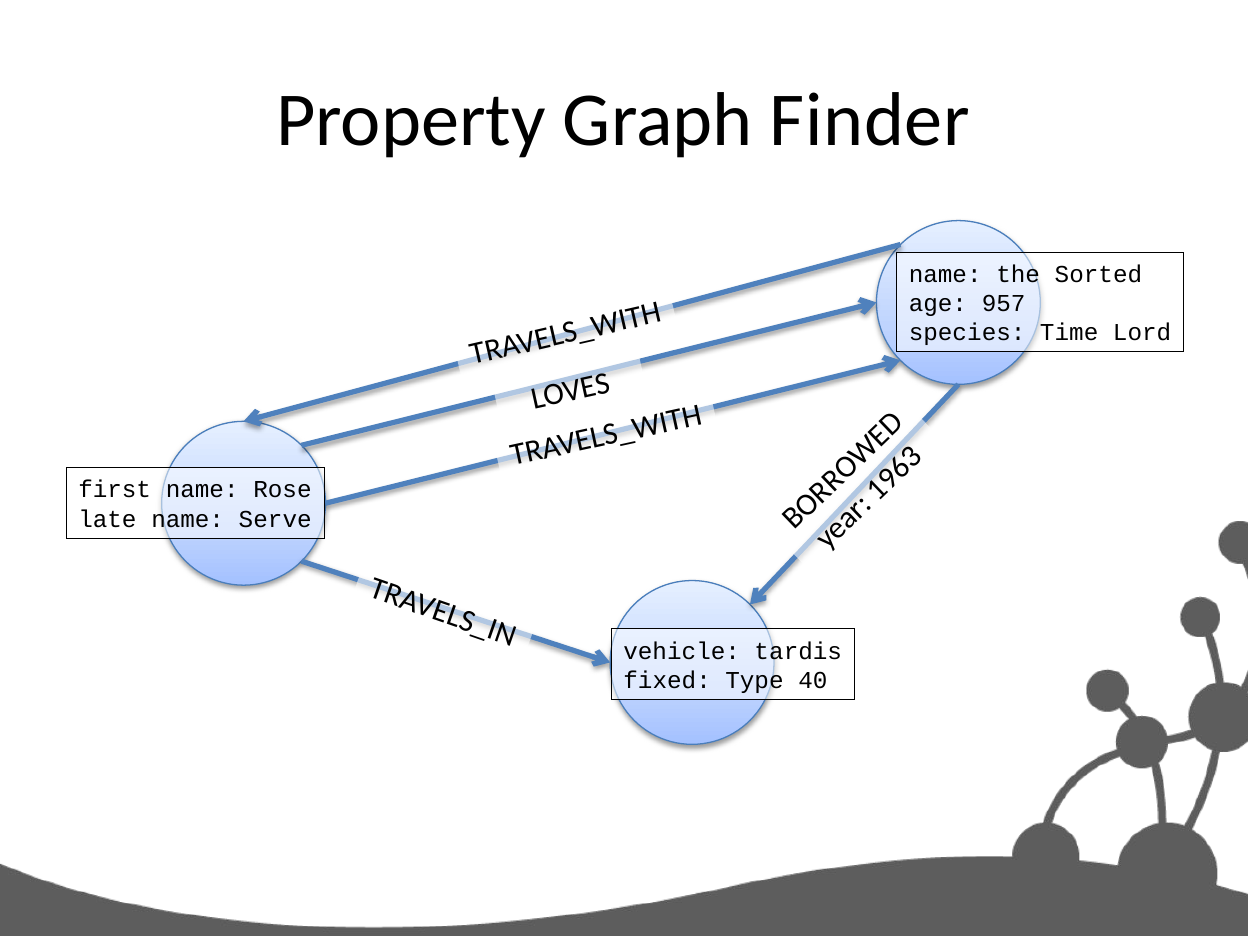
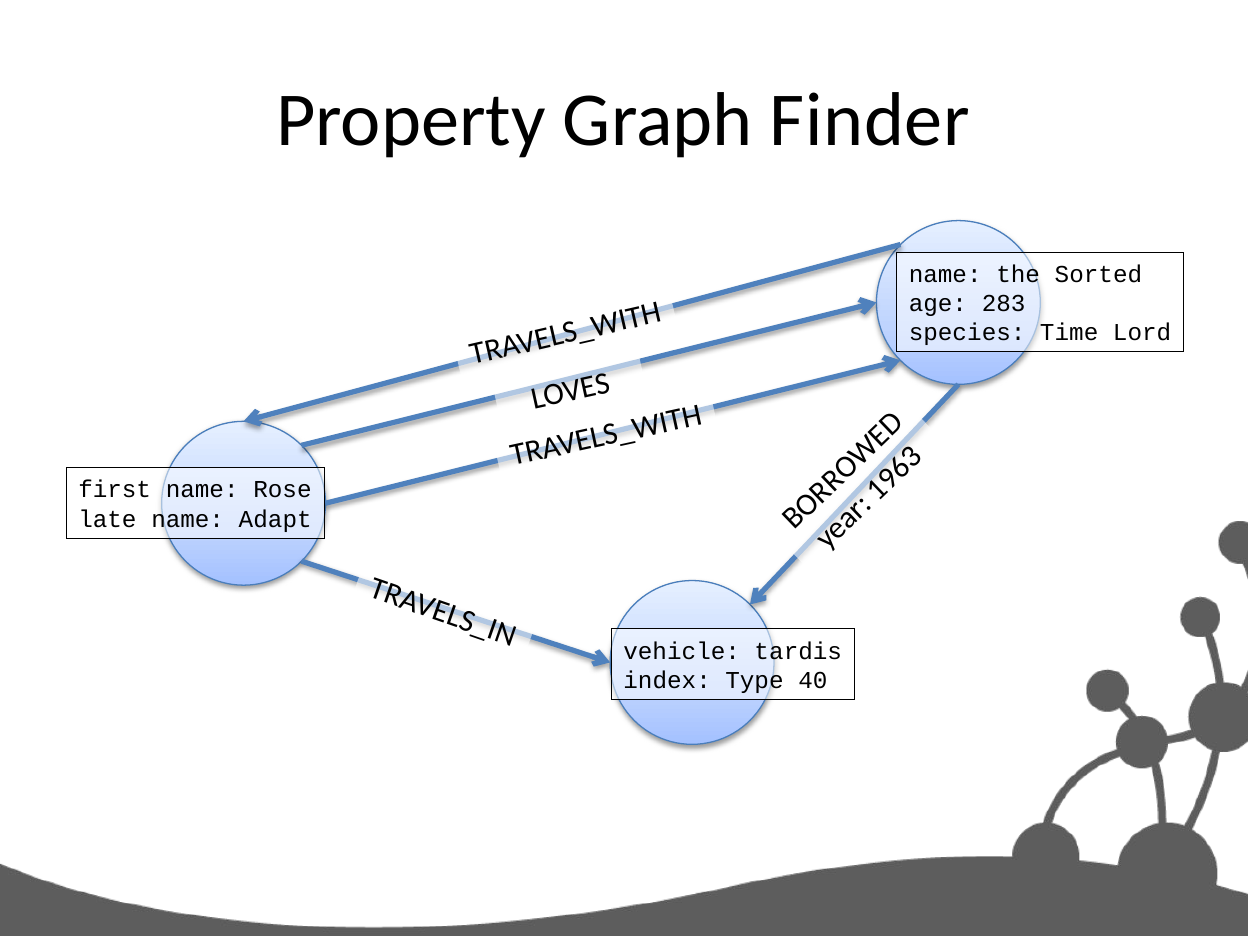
957: 957 -> 283 (1004, 304)
Serve: Serve -> Adapt (275, 519)
fixed: fixed -> index (667, 680)
